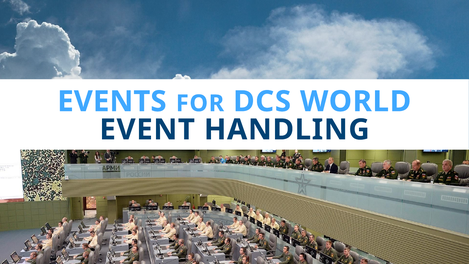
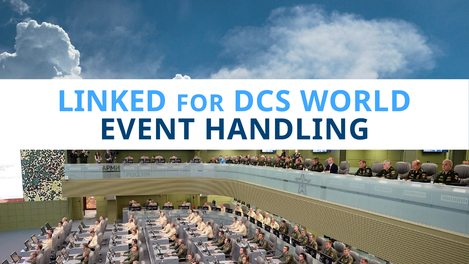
EVENTS: EVENTS -> LINKED (112, 101)
